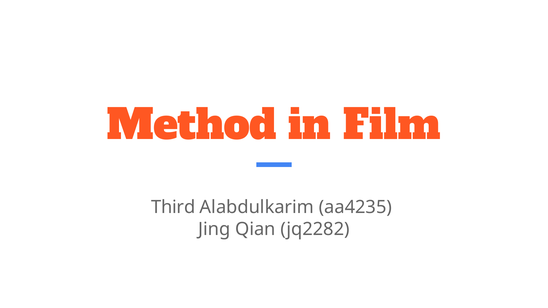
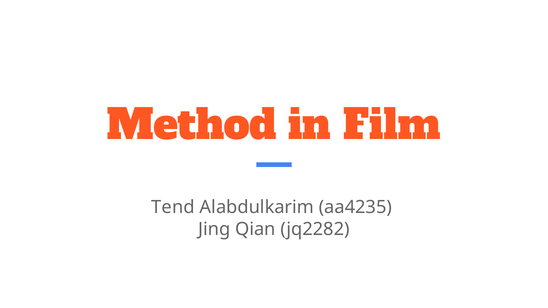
Third: Third -> Tend (173, 207)
